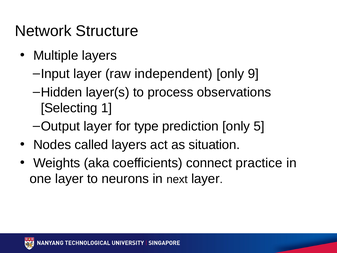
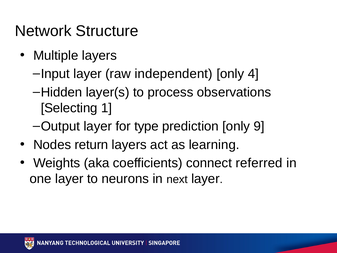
9: 9 -> 4 (253, 74)
5: 5 -> 9 (259, 126)
called: called -> return (91, 145)
situation: situation -> learning (214, 145)
practice: practice -> referred (259, 163)
